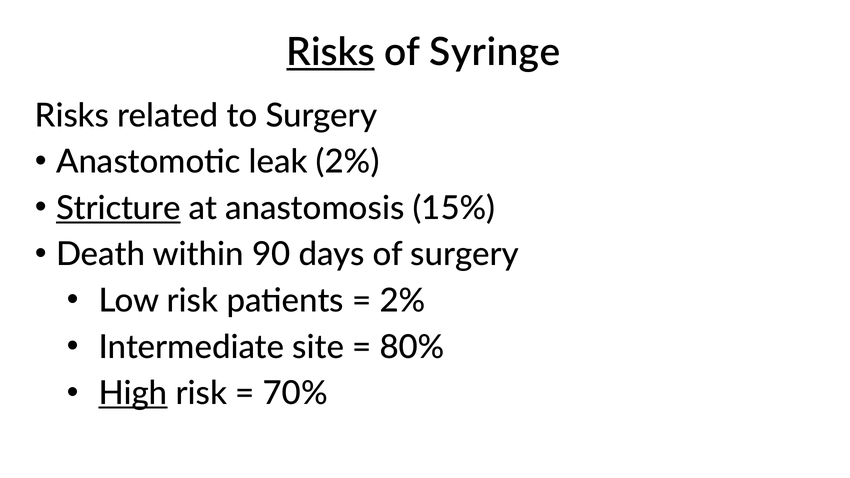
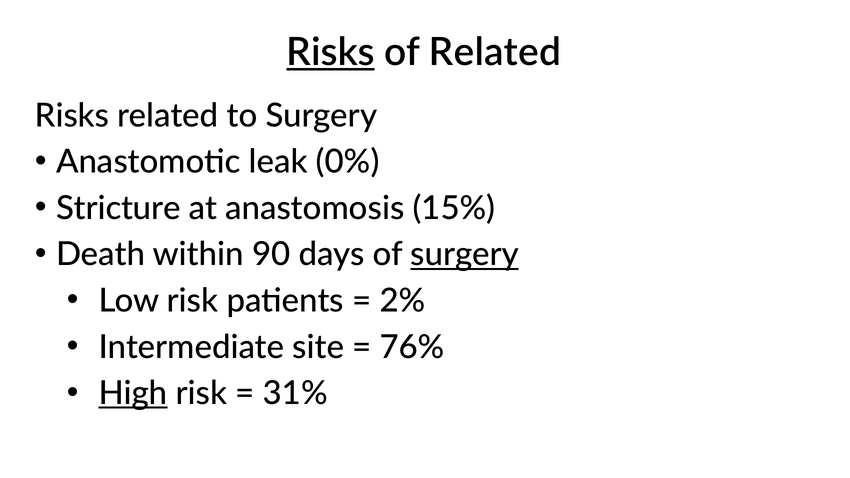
of Syringe: Syringe -> Related (495, 53)
leak 2%: 2% -> 0% (348, 162)
Stricture underline: present -> none (118, 208)
surgery underline: none -> present (465, 255)
80%: 80% -> 76% (412, 347)
70%: 70% -> 31% (295, 394)
